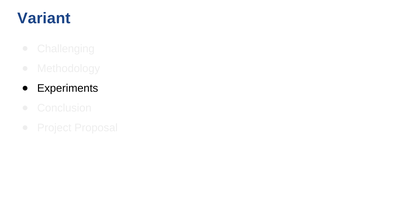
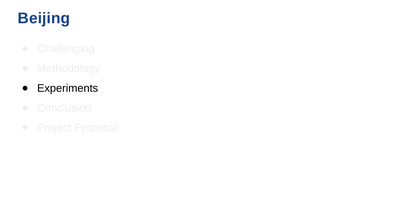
Variant: Variant -> Beijing (44, 18)
